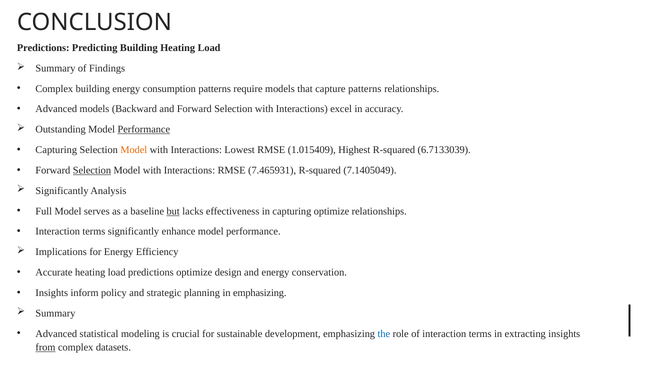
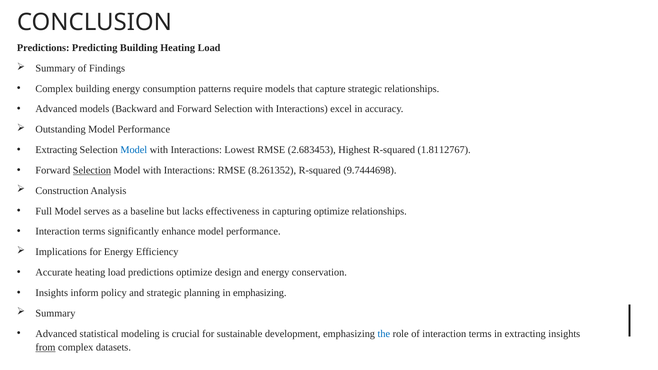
capture patterns: patterns -> strategic (365, 89)
Performance underline: present -> none (144, 130)
Capturing: Capturing -> Extracting (56, 150)
Model colour: orange -> blue (134, 150)
1.015409: 1.015409 -> 2.683453 (312, 150)
6.7133039: 6.7133039 -> 1.8112767 (444, 150)
7.465931: 7.465931 -> 8.261352 (272, 170)
7.1405049: 7.1405049 -> 9.7444698 (370, 170)
Significantly: Significantly -> Construction (62, 191)
but underline: present -> none (173, 211)
